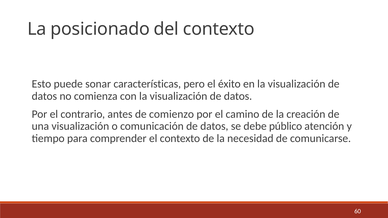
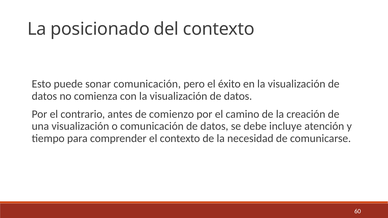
sonar características: características -> comunicación (147, 84)
público: público -> incluye (286, 126)
